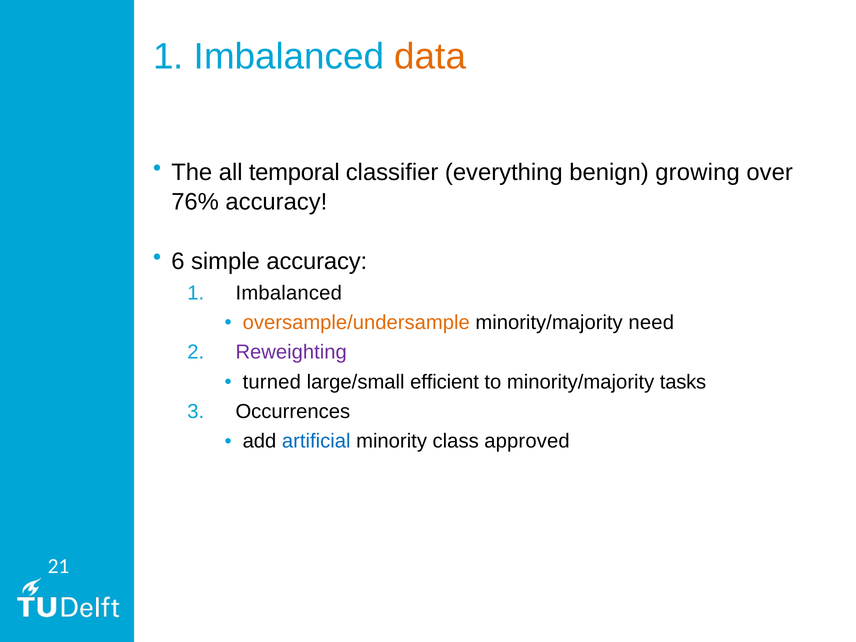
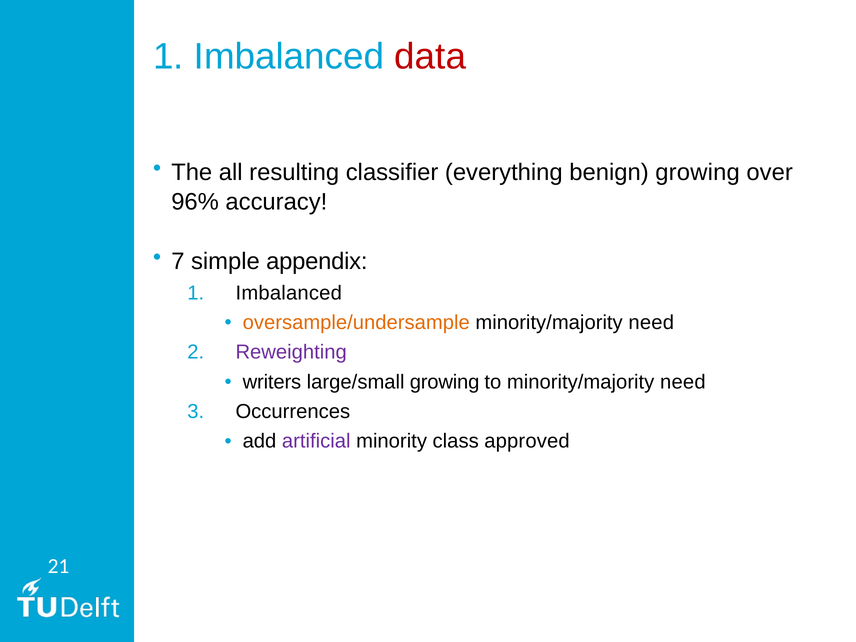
data colour: orange -> red (430, 57)
temporal: temporal -> resulting (294, 172)
76%: 76% -> 96% (195, 202)
6: 6 -> 7 (178, 261)
simple accuracy: accuracy -> appendix (317, 261)
turned: turned -> writers (272, 382)
large/small efficient: efficient -> growing (445, 382)
to minority/majority tasks: tasks -> need (683, 382)
artificial colour: blue -> purple (316, 441)
